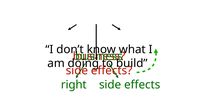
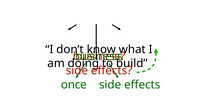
right: right -> once (74, 85)
